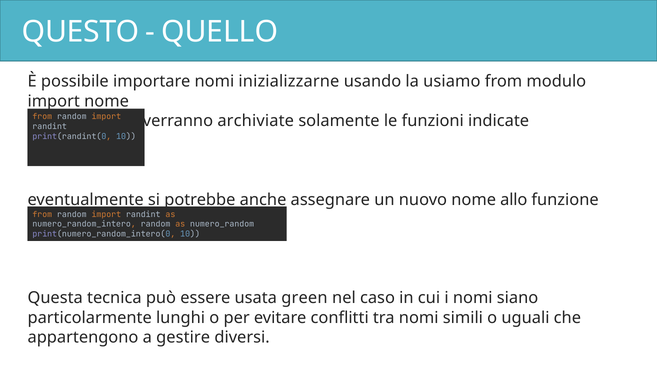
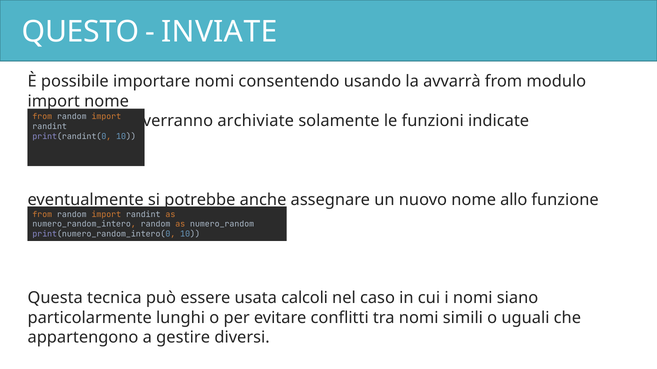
QUELLO: QUELLO -> INVIATE (219, 32)
inizializzarne: inizializzarne -> consentendo (289, 82)
usiamo: usiamo -> avvarrà (452, 82)
green: green -> calcoli (305, 299)
